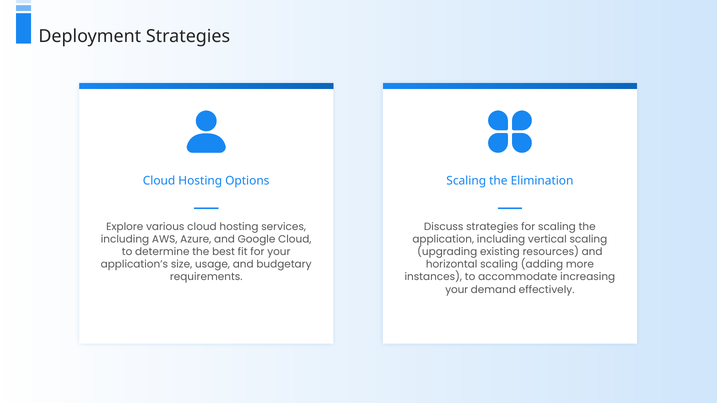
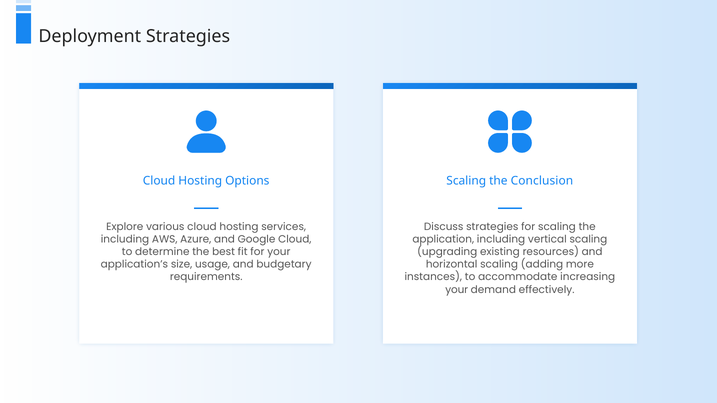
Elimination: Elimination -> Conclusion (542, 181)
